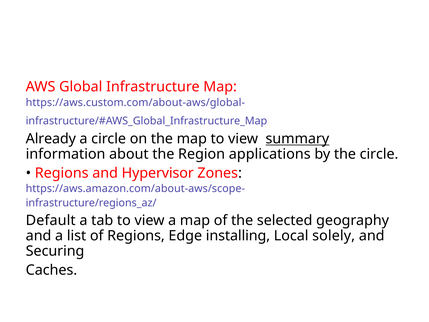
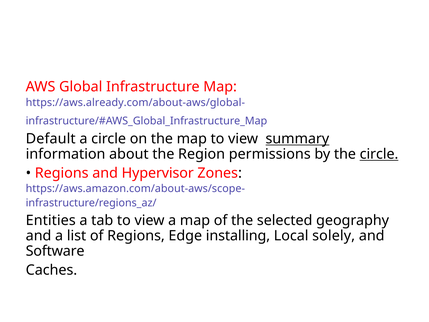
https://aws.custom.com/about-aws/global-: https://aws.custom.com/about-aws/global- -> https://aws.already.com/about-aws/global- (135, 102)
Already: Already -> Default (51, 139)
applications: applications -> permissions (270, 154)
circle underline: none -> present (379, 154)
Default: Default -> Entities (51, 220)
Securing: Securing -> Software (55, 251)
